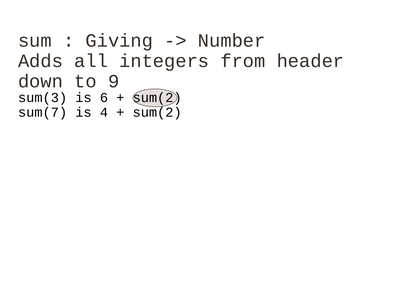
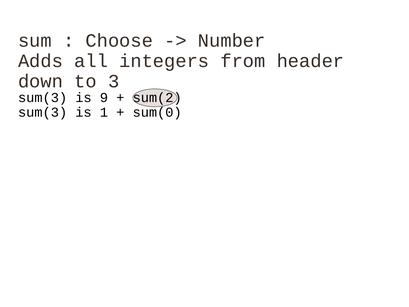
Giving: Giving -> Choose (119, 41)
9: 9 -> 3 (114, 81)
6: 6 -> 9 (104, 98)
sum(7: sum(7 -> sum(3 (43, 112)
4: 4 -> 1 (104, 112)
sum(2: sum(2 -> sum(0 (157, 112)
